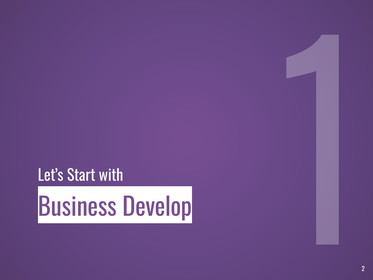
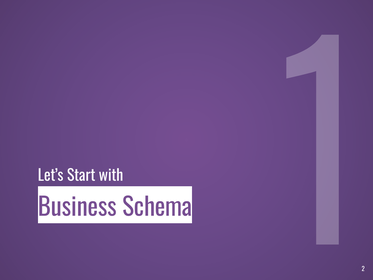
Develop: Develop -> Schema (157, 208)
